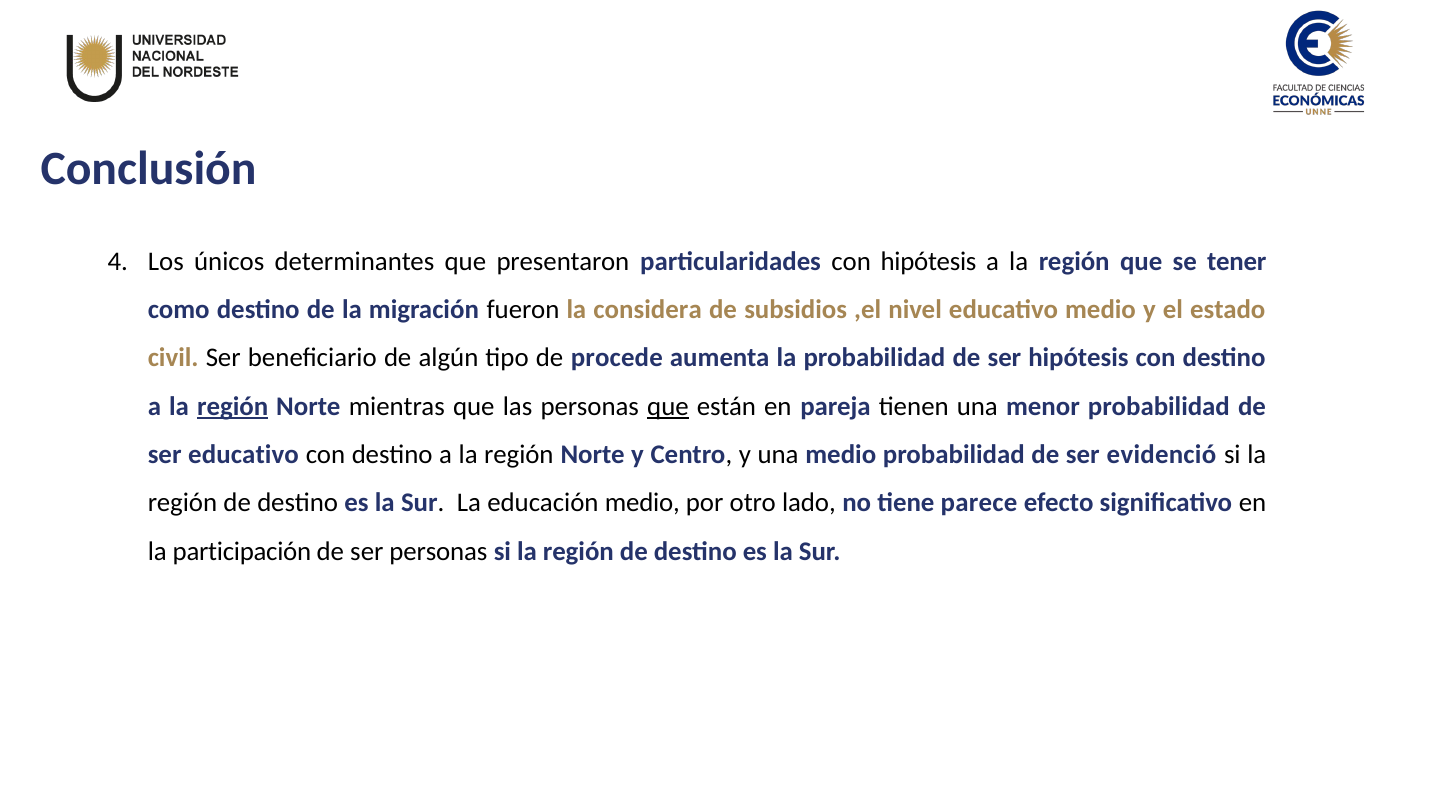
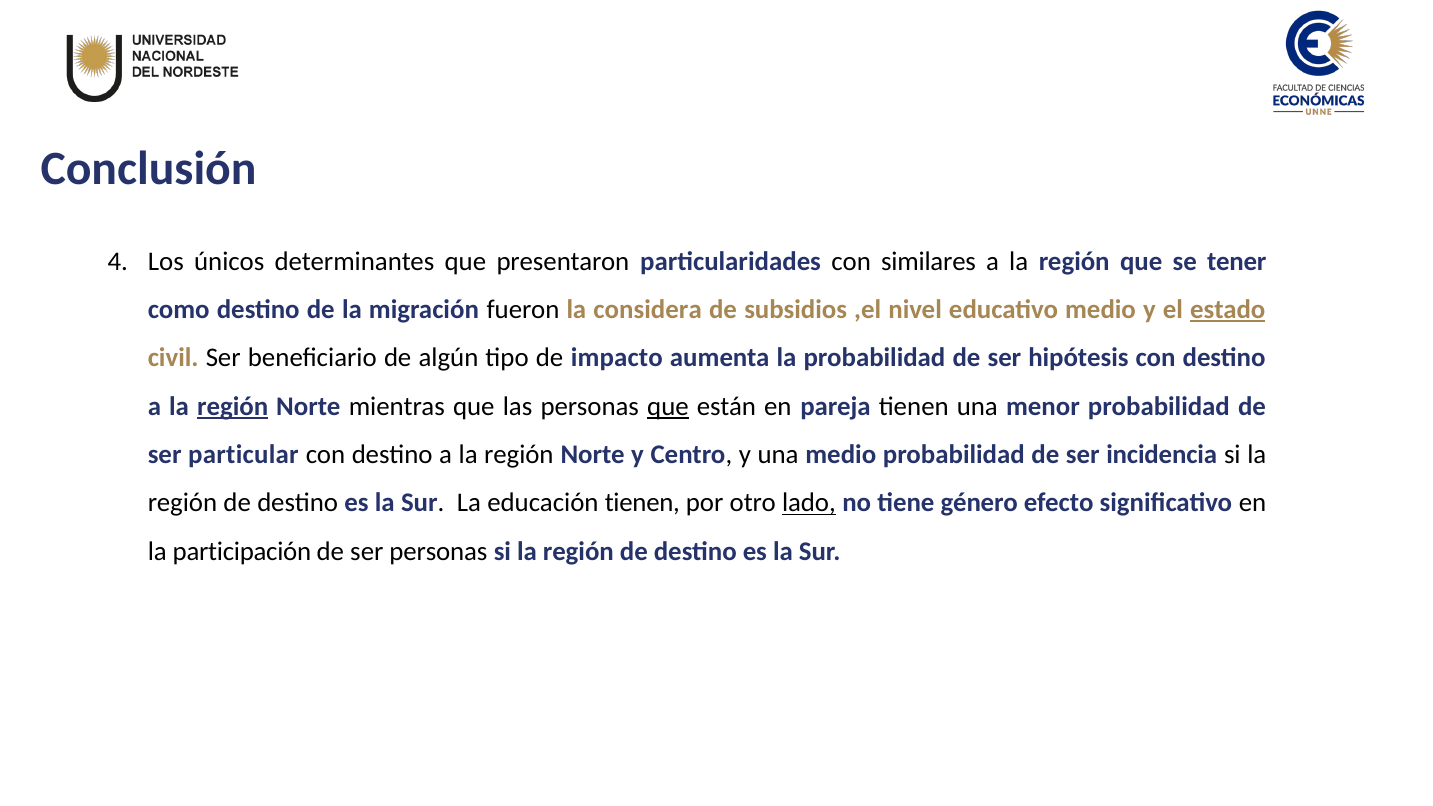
con hipótesis: hipótesis -> similares (928, 261)
estado underline: none -> present (1228, 310)
procede: procede -> impacto (617, 358)
ser educativo: educativo -> particular (243, 455)
evidenció: evidenció -> incidencia (1162, 455)
educación medio: medio -> tienen (642, 503)
lado underline: none -> present (809, 503)
parece: parece -> género (979, 503)
